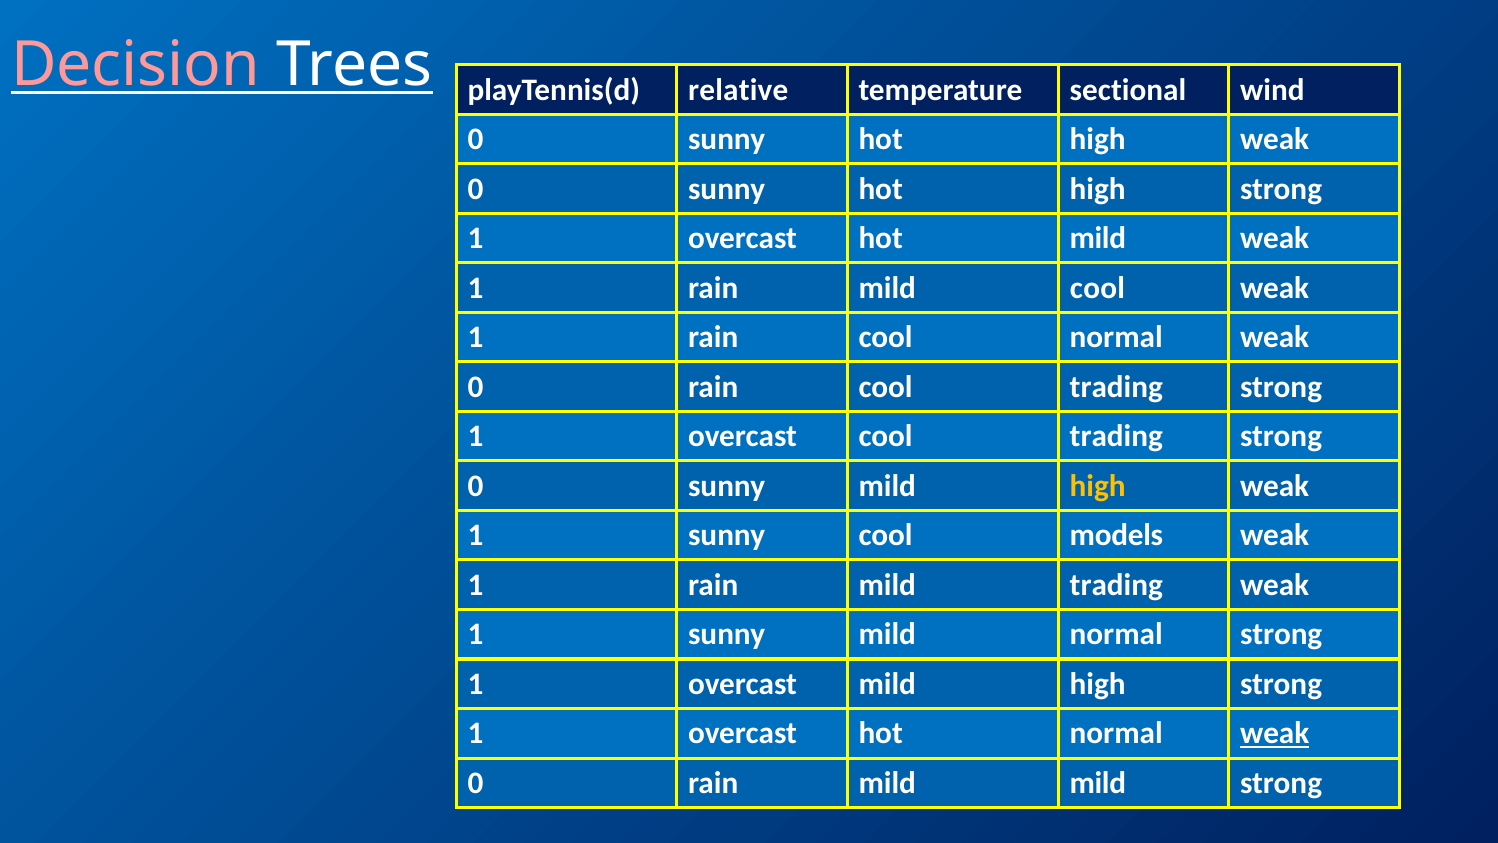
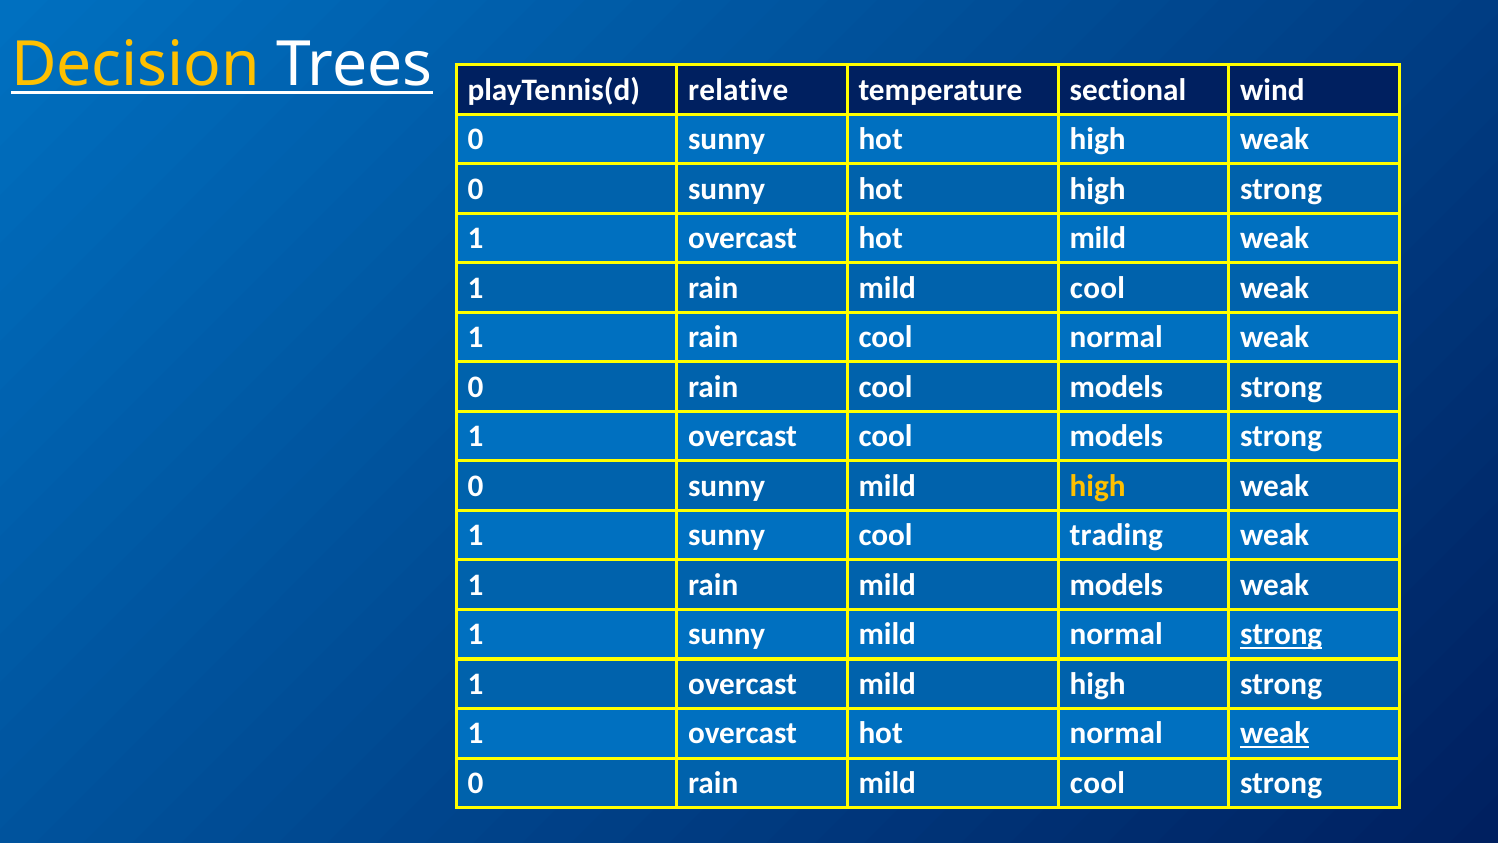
Decision colour: pink -> yellow (136, 64)
rain cool trading: trading -> models (1116, 387)
overcast cool trading: trading -> models (1116, 436)
models: models -> trading (1116, 535)
mild trading: trading -> models (1116, 585)
strong underline: none -> present (1281, 634)
0 rain mild mild: mild -> cool (1097, 783)
